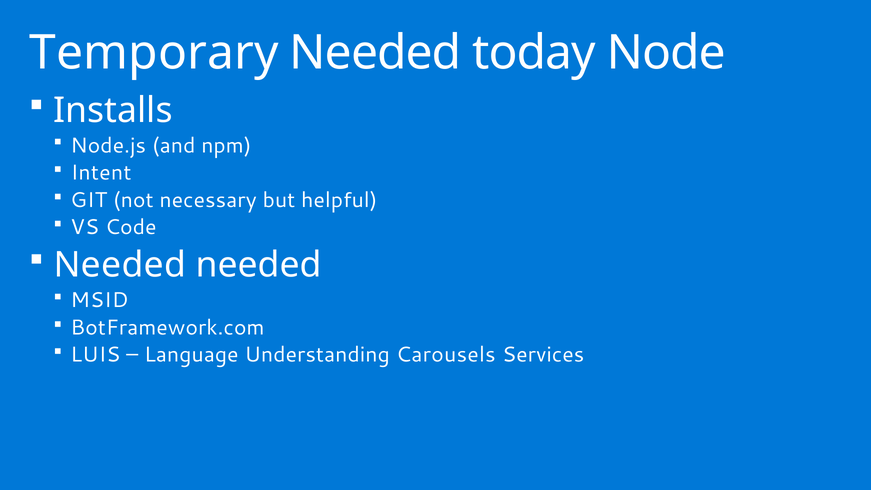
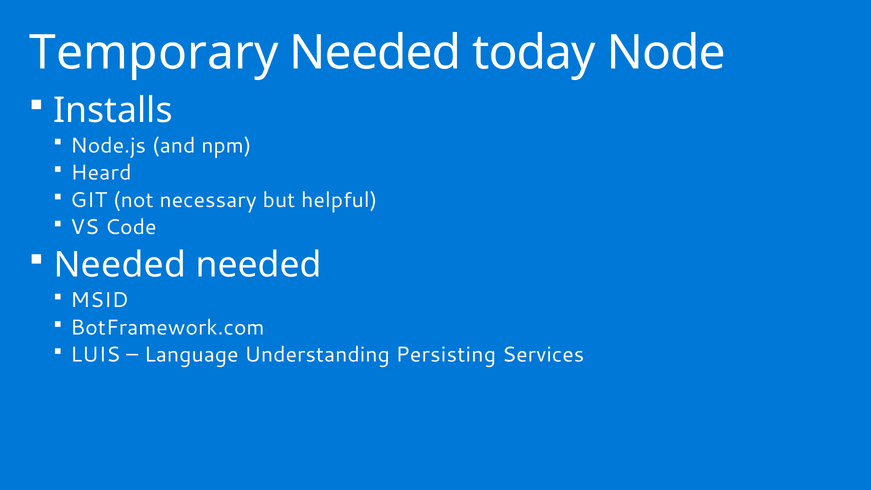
Intent: Intent -> Heard (101, 173)
Carousels: Carousels -> Persisting (446, 355)
